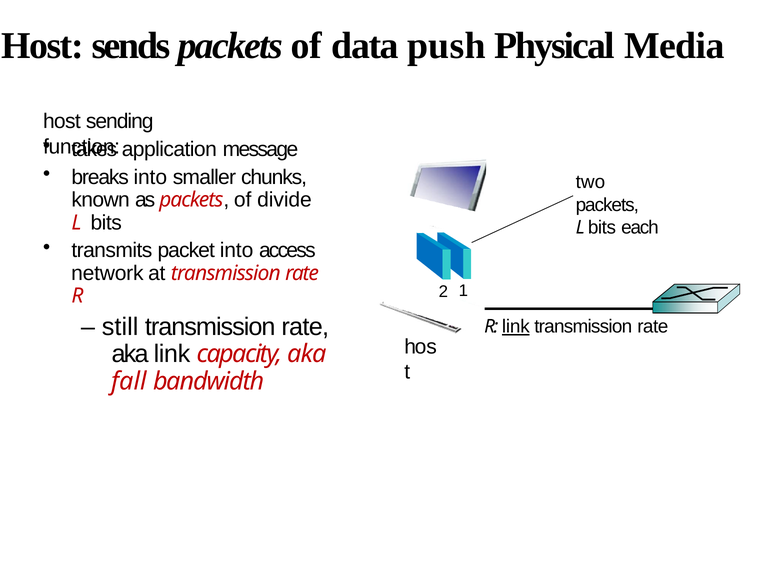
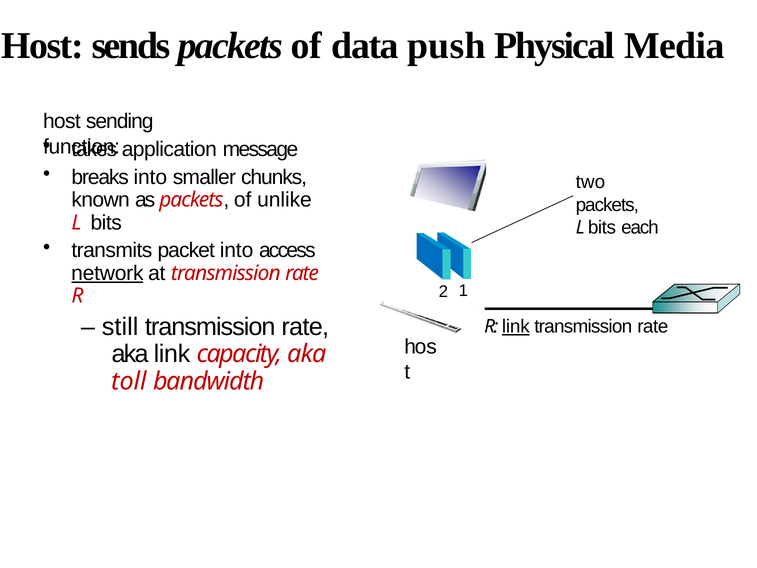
divide: divide -> unlike (285, 200)
network underline: none -> present (107, 273)
fall: fall -> toll (129, 381)
